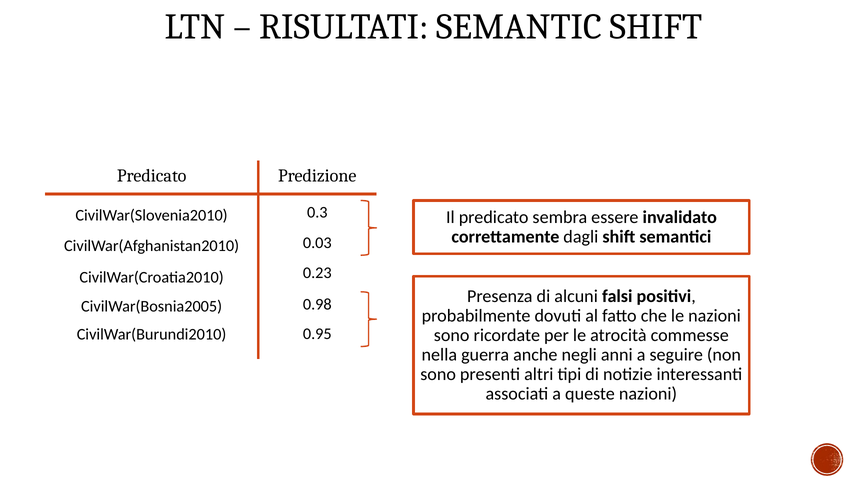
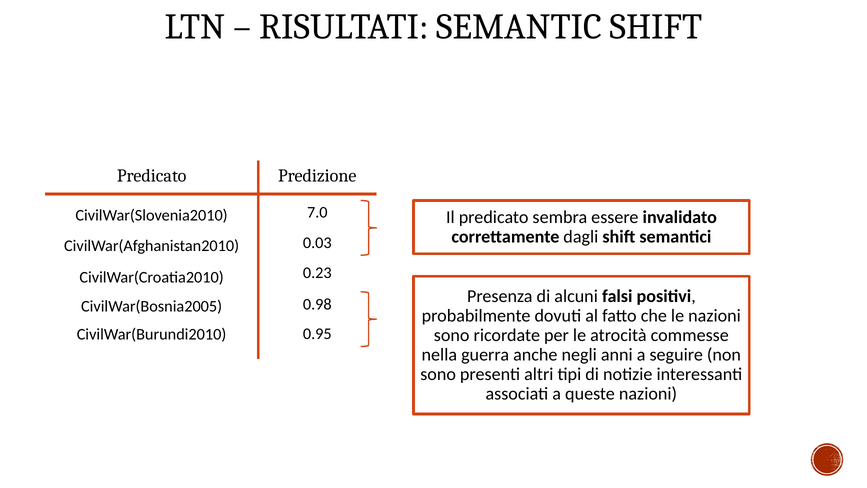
0.3: 0.3 -> 7.0 (317, 212)
